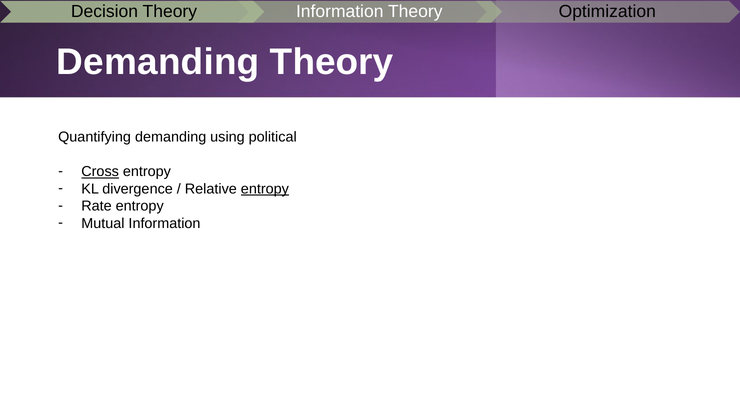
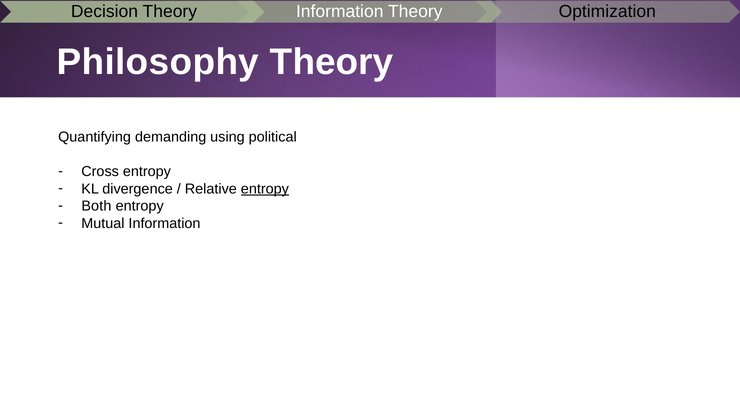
Demanding: Demanding -> Philosophy (158, 62)
Cross underline: present -> none (100, 172)
Rate: Rate -> Both (96, 206)
